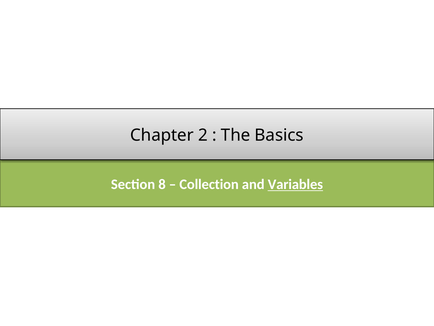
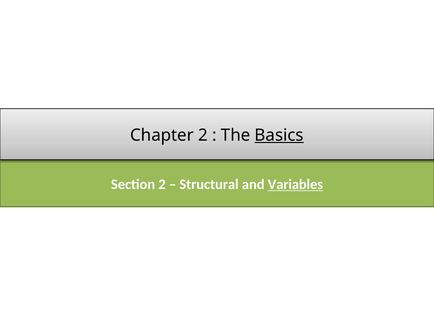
Basics underline: none -> present (279, 135)
Section 8: 8 -> 2 (162, 184)
Collection: Collection -> Structural (209, 184)
